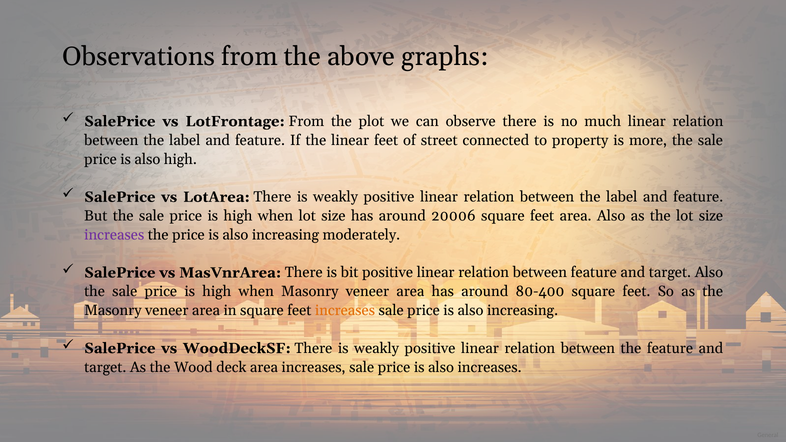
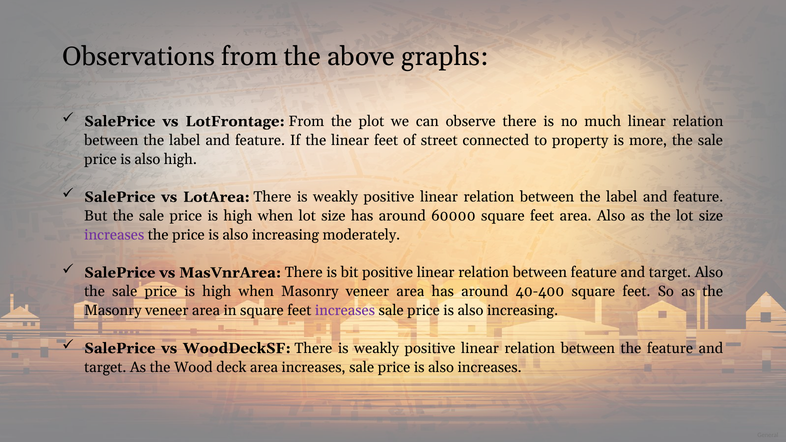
20006: 20006 -> 60000 (453, 216)
80-400: 80-400 -> 40-400 (540, 292)
increases colour: orange -> purple (345, 311)
